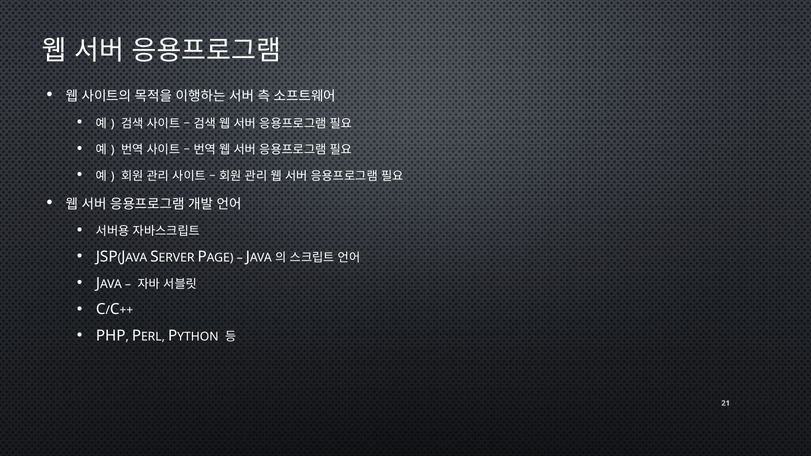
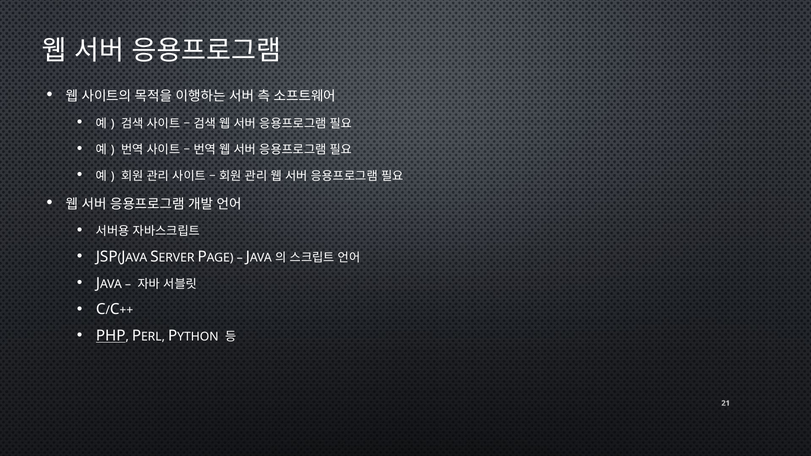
PHP underline: none -> present (111, 336)
